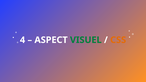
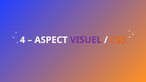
VISUEL colour: green -> purple (86, 40)
